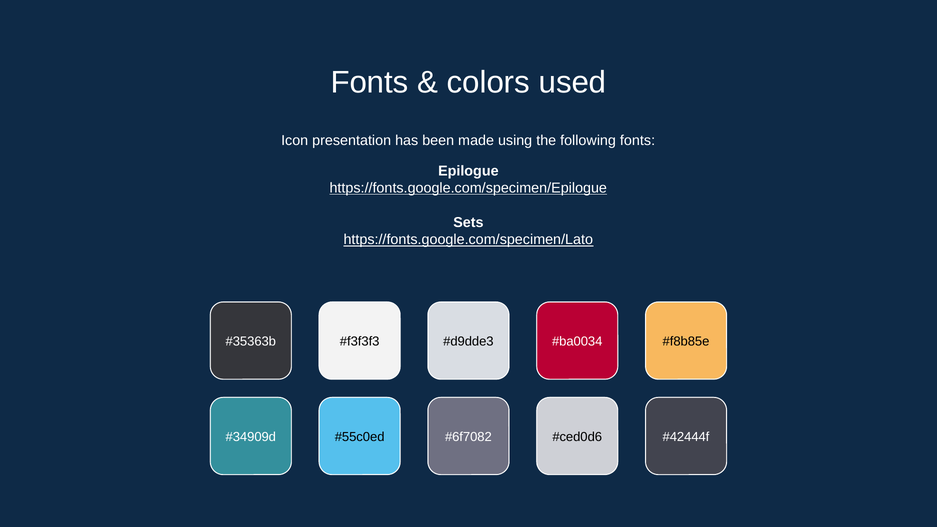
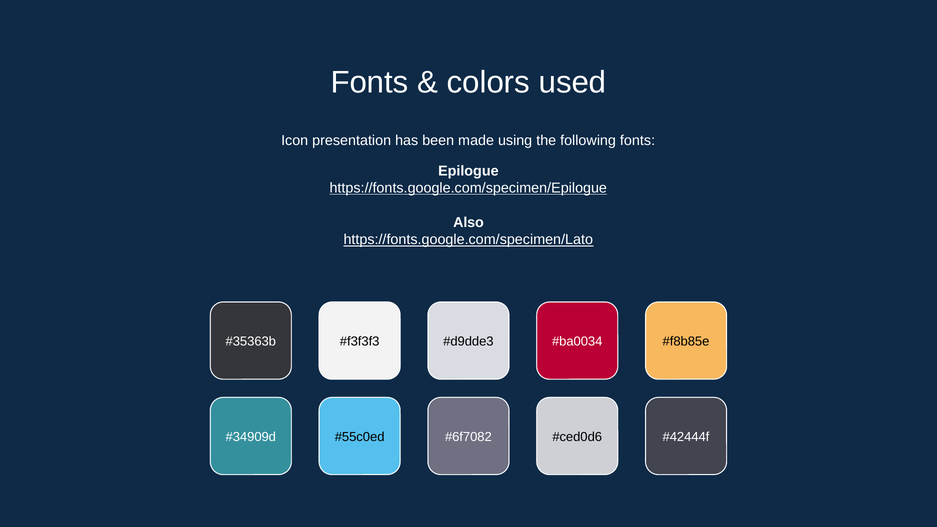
Sets: Sets -> Also (468, 222)
